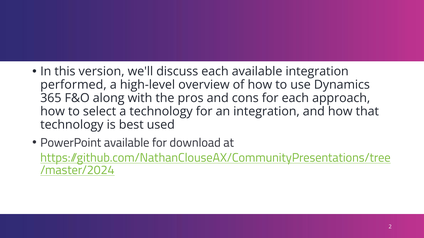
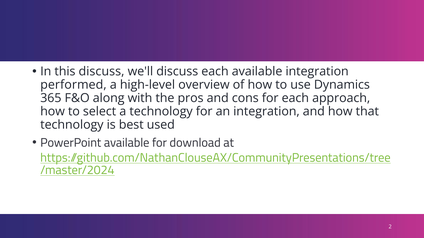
this version: version -> discuss (102, 72)
